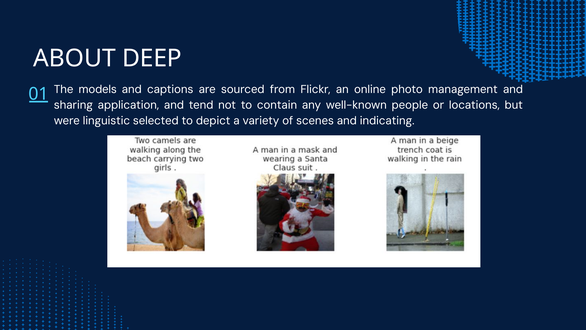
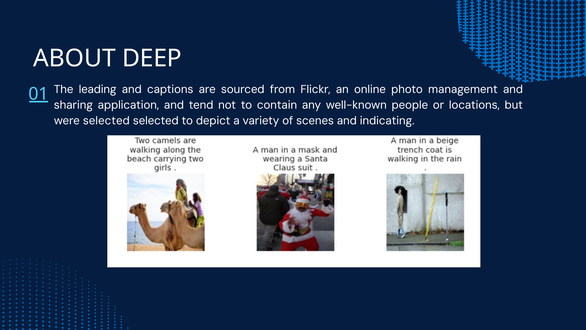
models: models -> leading (98, 89)
were linguistic: linguistic -> selected (106, 121)
